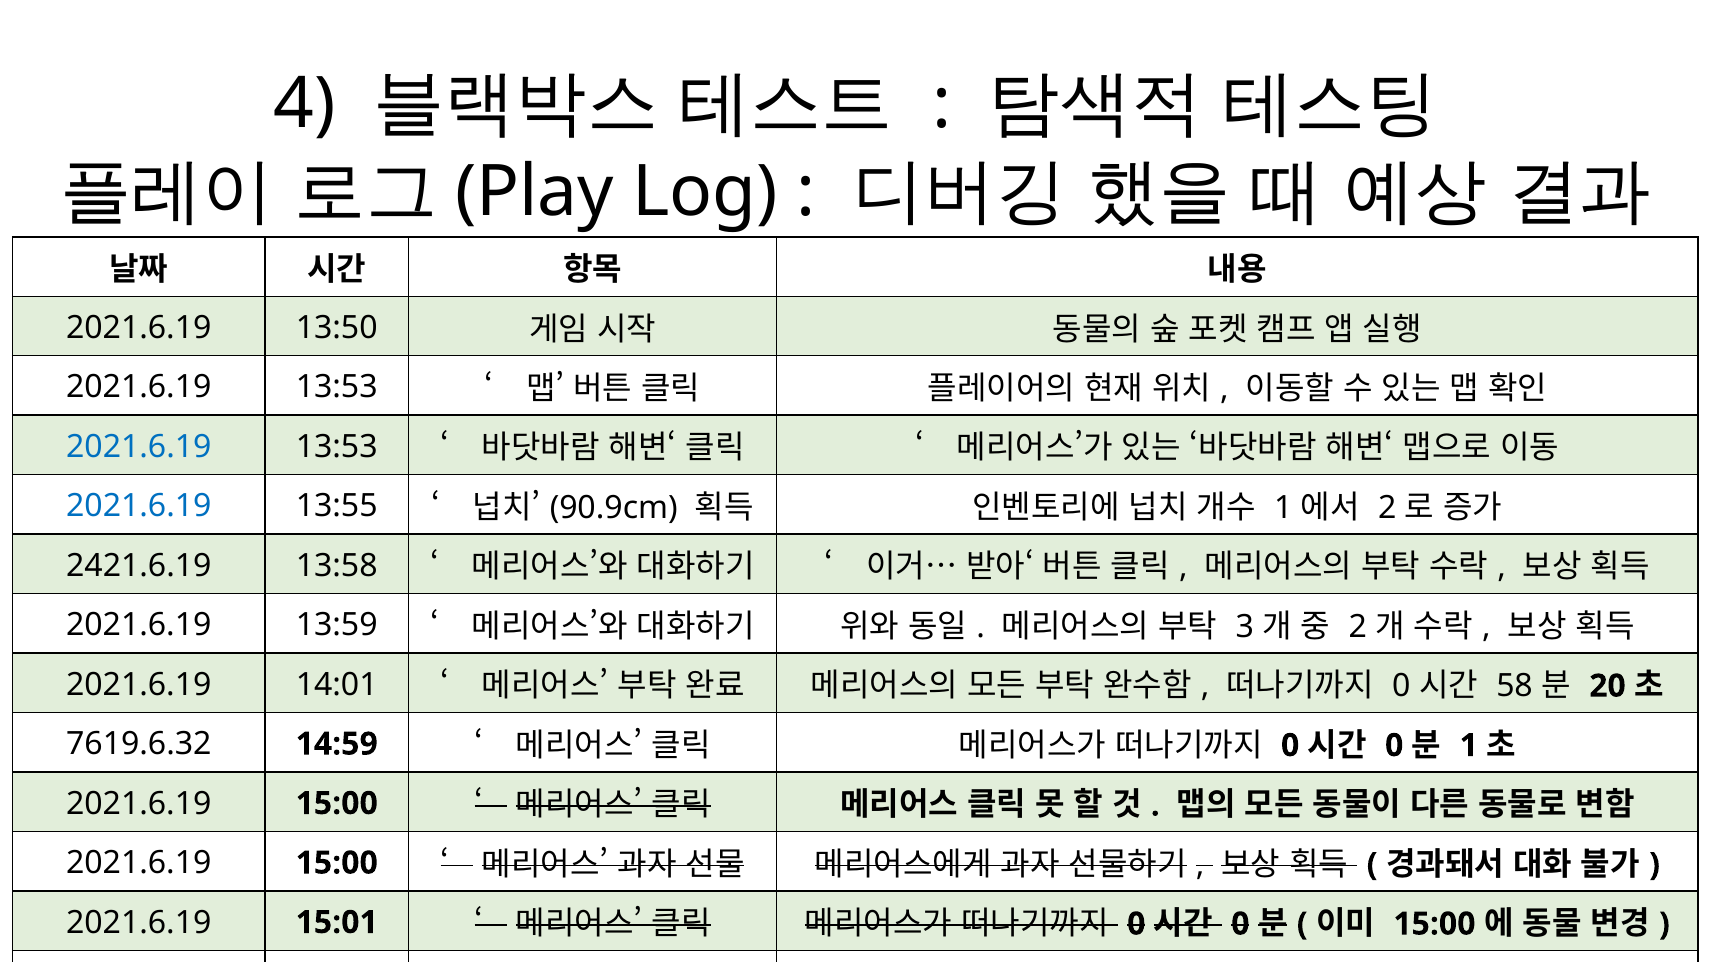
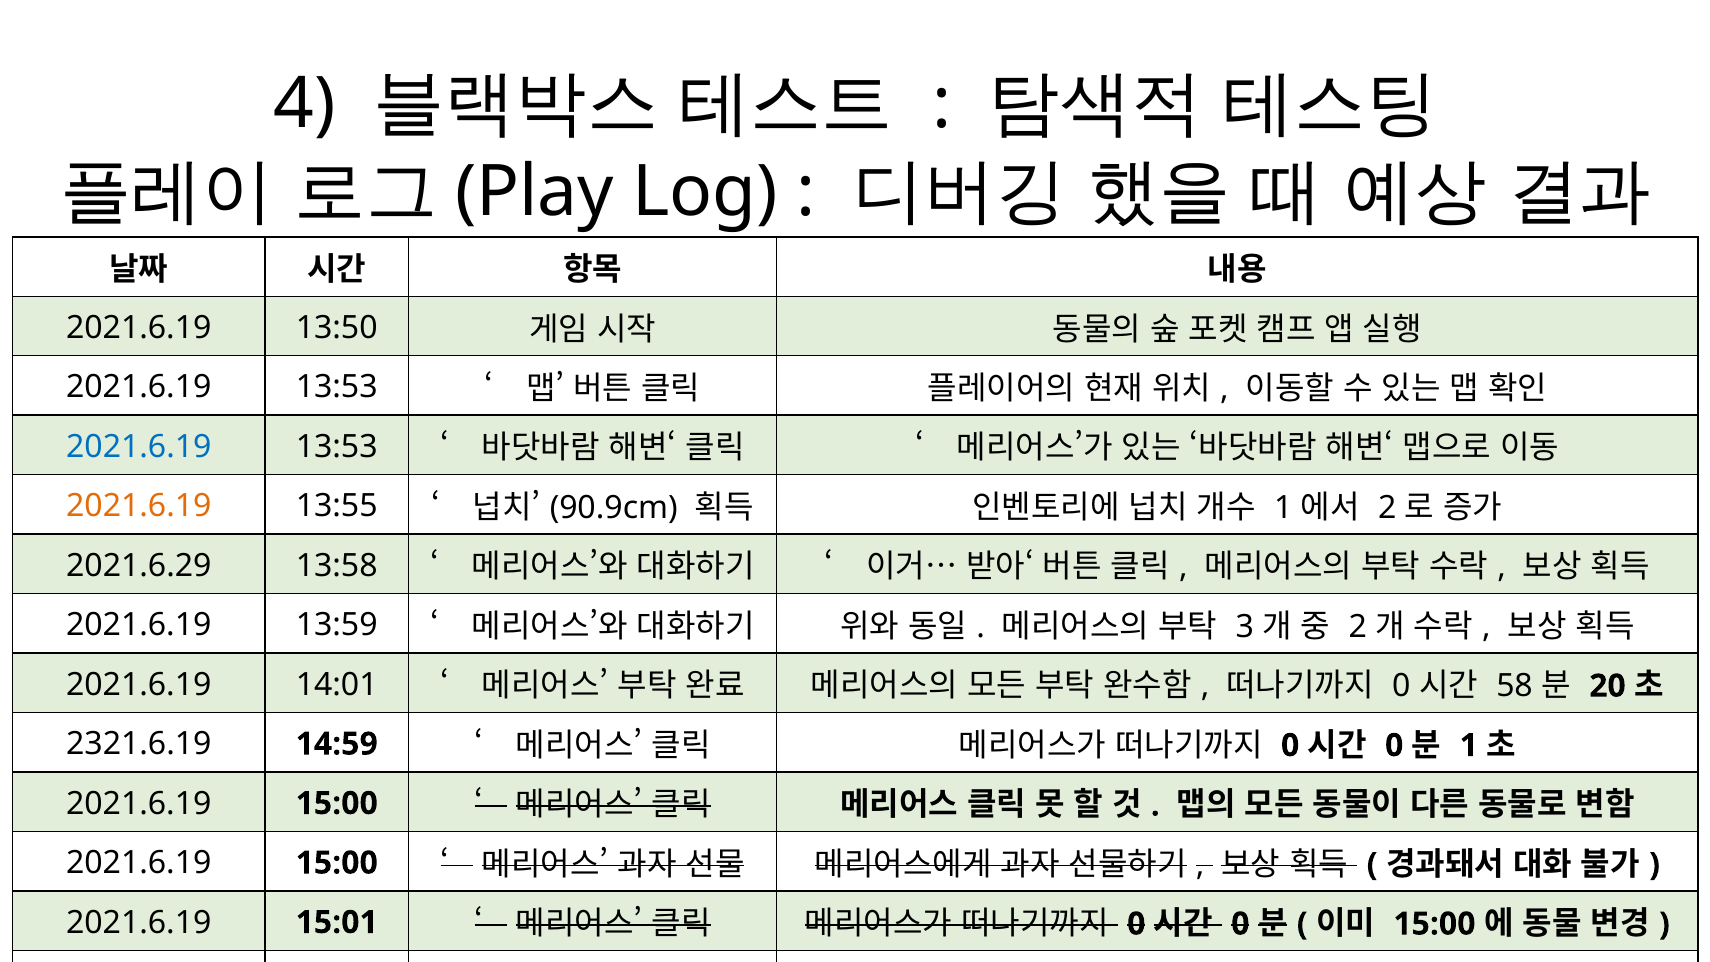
2021.6.19 colour: blue -> orange (139, 506)
2421.6.19: 2421.6.19 -> 2021.6.29 (139, 565)
7619.6.32: 7619.6.32 -> 2321.6.19 (139, 744)
